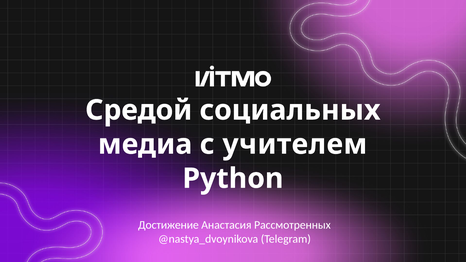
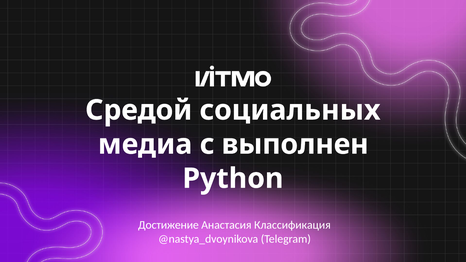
учителем: учителем -> выполнен (295, 144)
Рассмотренных: Рассмотренных -> Классификация (292, 225)
